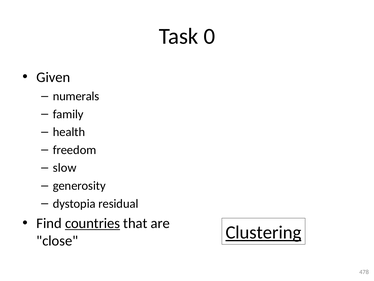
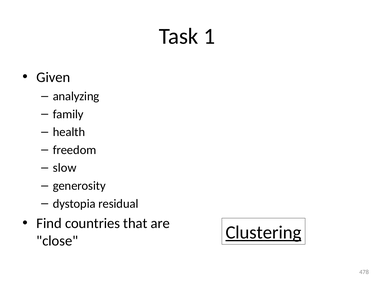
0: 0 -> 1 (209, 36)
numerals: numerals -> analyzing (76, 96)
countries underline: present -> none (92, 223)
